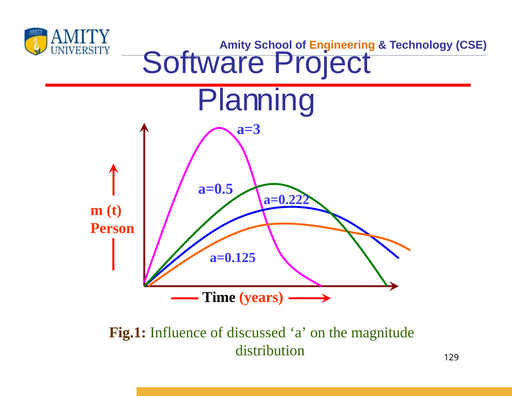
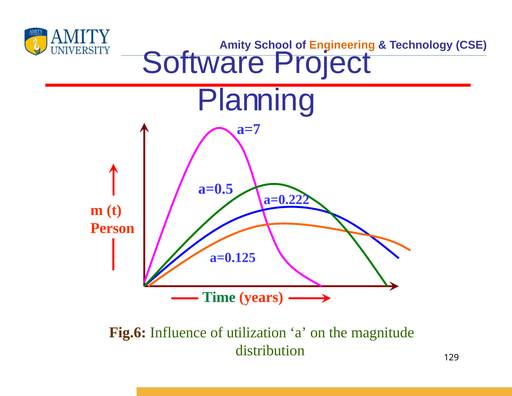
a=3: a=3 -> a=7 (249, 129)
Time colour: black -> green (219, 297)
Fig.1: Fig.1 -> Fig.6 (128, 332)
discussed: discussed -> utilization (256, 332)
